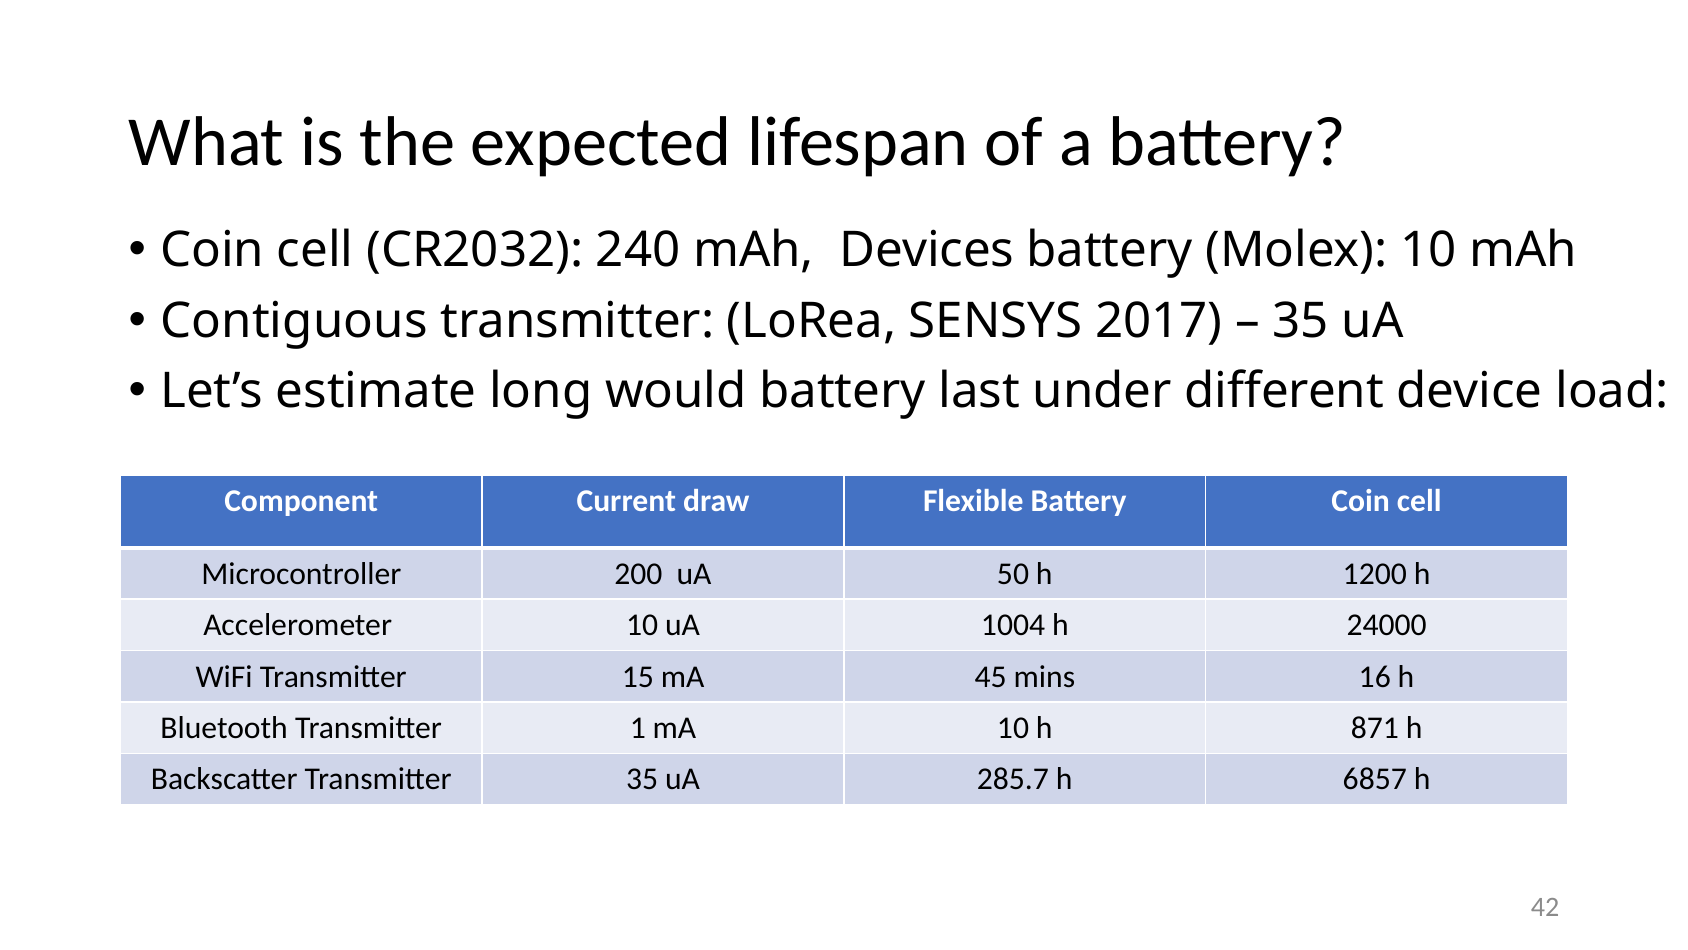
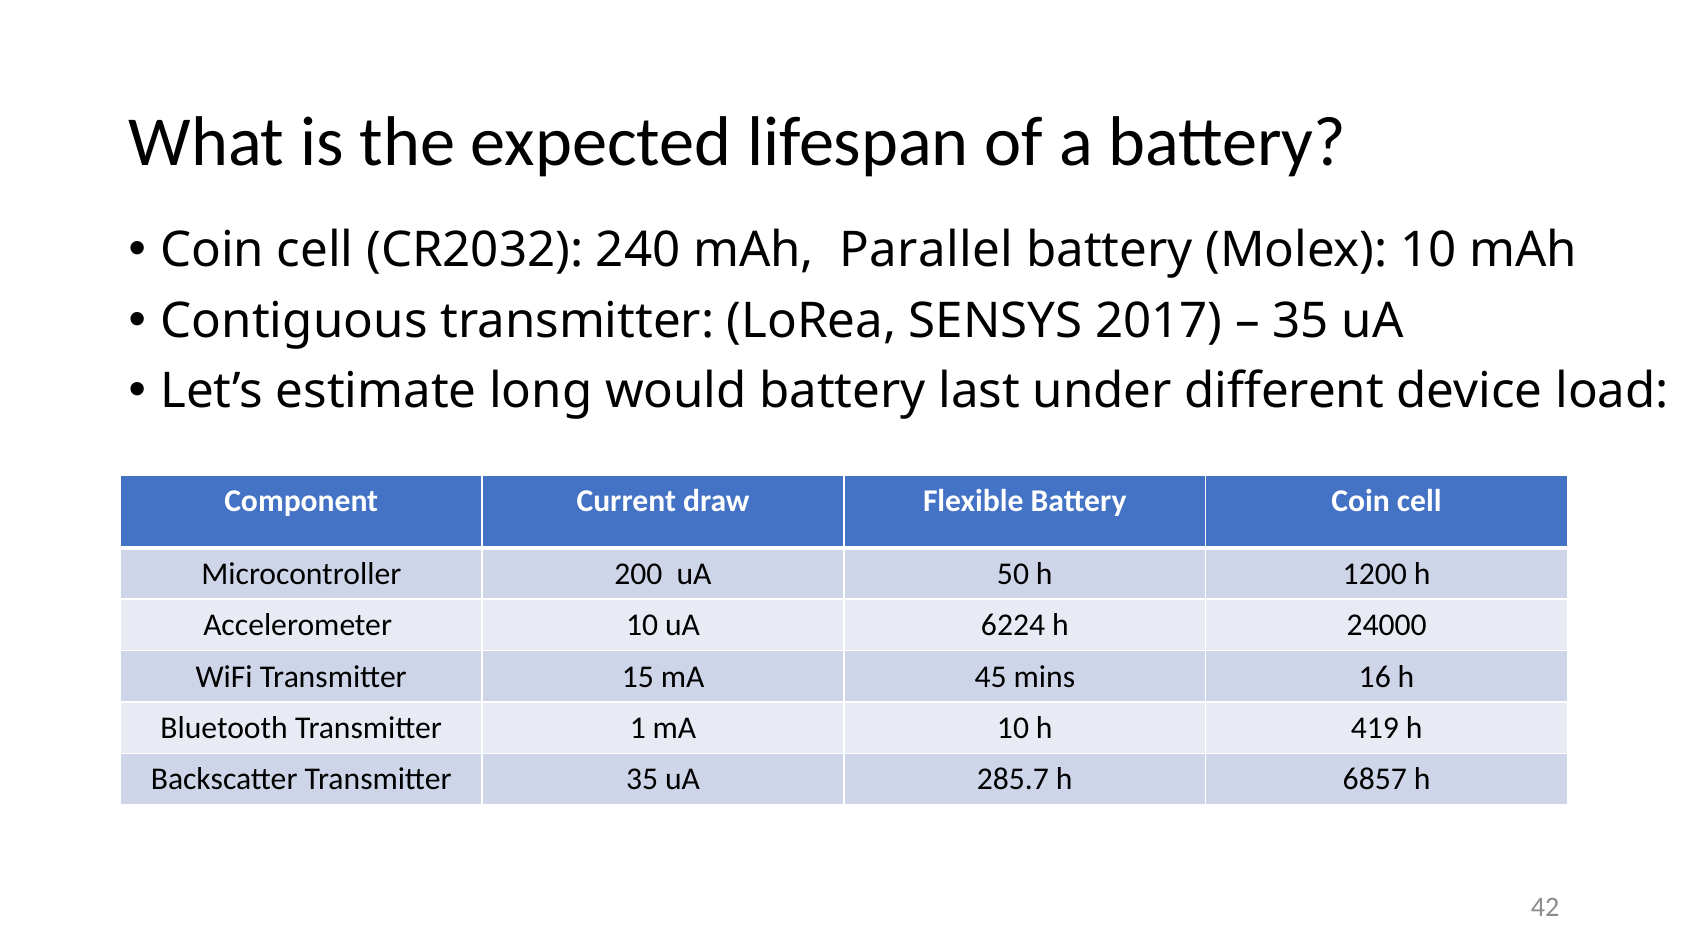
Devices: Devices -> Parallel (926, 250)
1004: 1004 -> 6224 (1013, 625)
871: 871 -> 419 (1375, 728)
